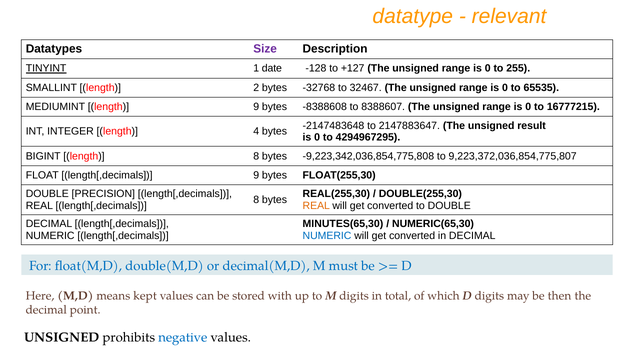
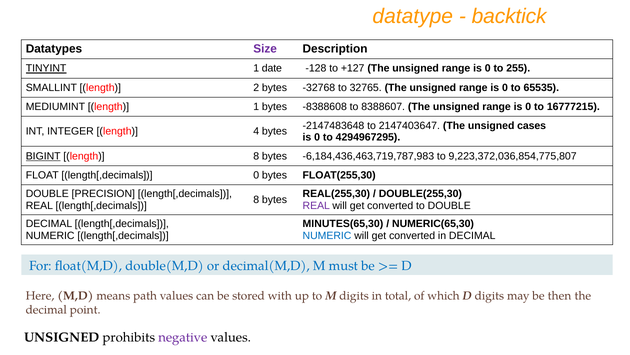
relevant: relevant -> backtick (509, 16)
32467: 32467 -> 32765 (366, 88)
length 9: 9 -> 1 (256, 107)
2147883647: 2147883647 -> 2147403647 (409, 125)
result: result -> cases (532, 125)
BIGINT underline: none -> present (43, 156)
-9,223,342,036,854,775,808: -9,223,342,036,854,775,808 -> -6,184,436,463,719,787,983 (368, 156)
length[,decimals 9: 9 -> 0 (256, 175)
REAL colour: orange -> purple (316, 205)
kept: kept -> path (145, 295)
negative colour: blue -> purple (183, 337)
